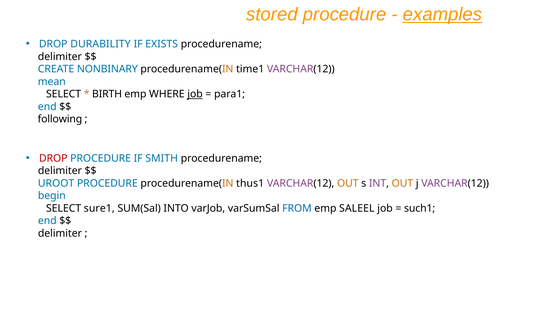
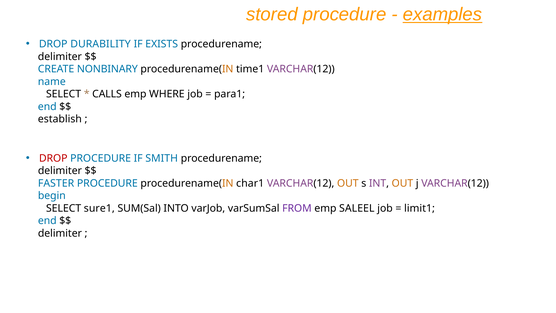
mean: mean -> name (52, 82)
BIRTH: BIRTH -> CALLS (107, 94)
job underline: present -> none (195, 94)
following: following -> establish (60, 119)
UROOT: UROOT -> FASTER (56, 183)
thus1: thus1 -> char1 (250, 183)
FROM colour: blue -> purple (297, 208)
such1: such1 -> limit1 (420, 208)
